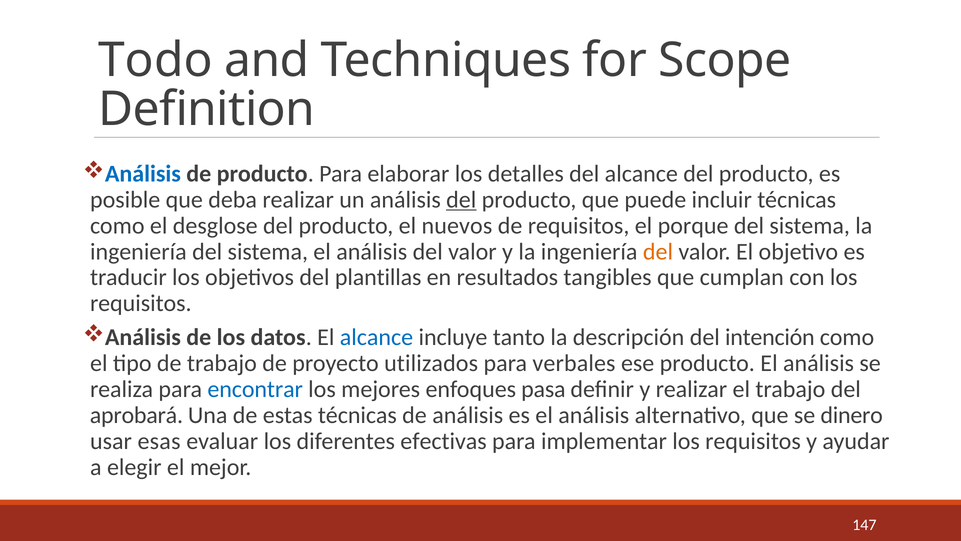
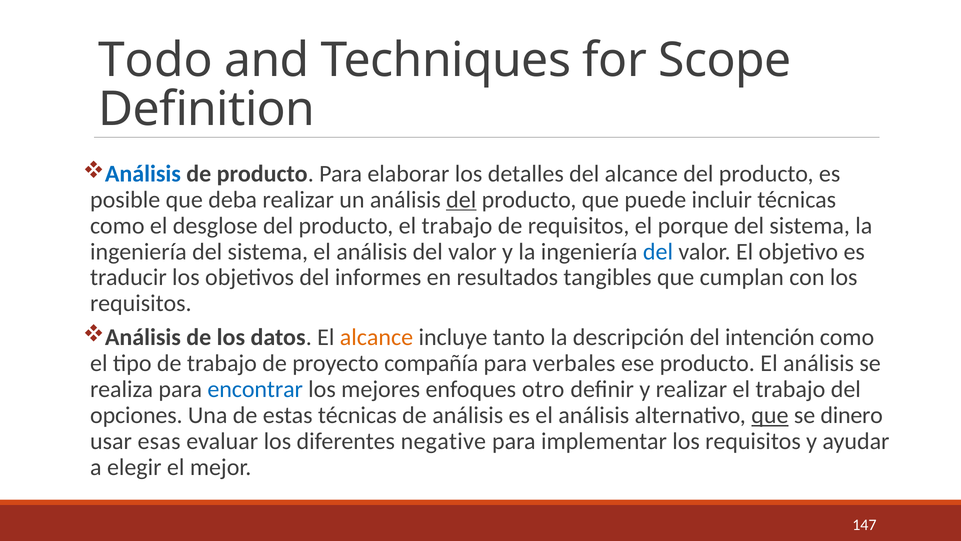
producto el nuevos: nuevos -> trabajo (457, 225)
del colour: orange -> blue (658, 251)
plantillas: plantillas -> informes (378, 277)
alcance colour: blue -> orange (376, 337)
utilizados: utilizados -> compañía (431, 363)
pasa: pasa -> otro (543, 389)
aprobará: aprobará -> opciones (136, 415)
que underline: none -> present (770, 415)
efectivas: efectivas -> negative (443, 441)
